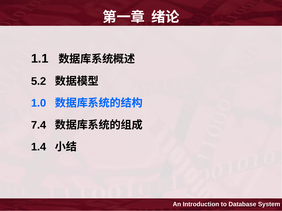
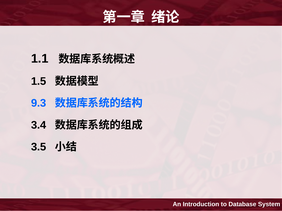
5.2: 5.2 -> 1.5 (39, 81)
1.0: 1.0 -> 9.3 (39, 103)
7.4: 7.4 -> 3.4 (39, 125)
1.4: 1.4 -> 3.5 (39, 147)
